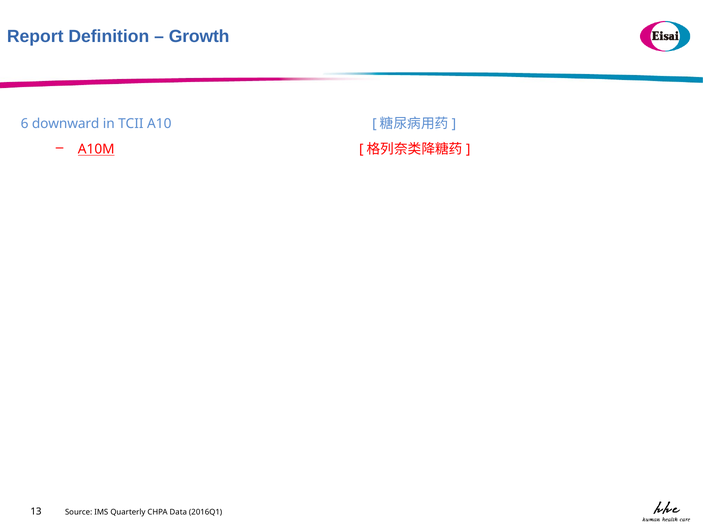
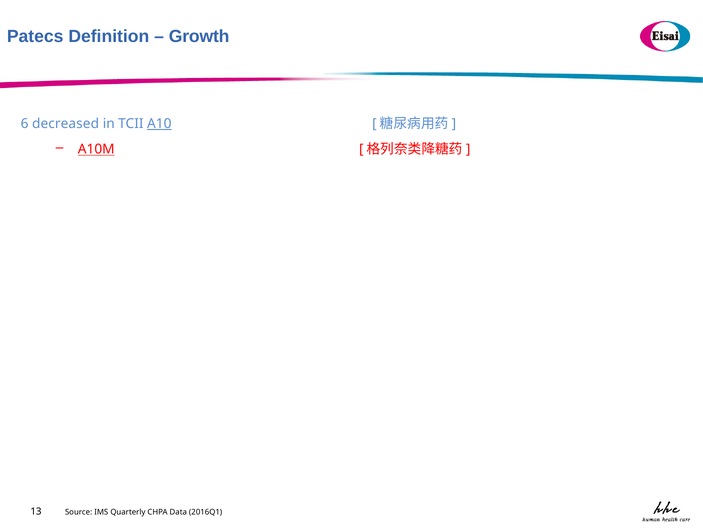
Report: Report -> Patecs (35, 36)
downward: downward -> decreased (66, 123)
A10 underline: none -> present (159, 123)
